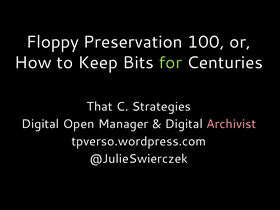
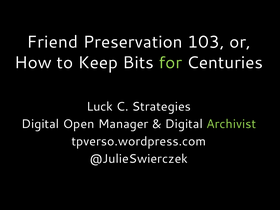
Floppy: Floppy -> Friend (52, 42)
100: 100 -> 103 (206, 42)
That: That -> Luck (100, 107)
Archivist colour: pink -> light green (231, 124)
